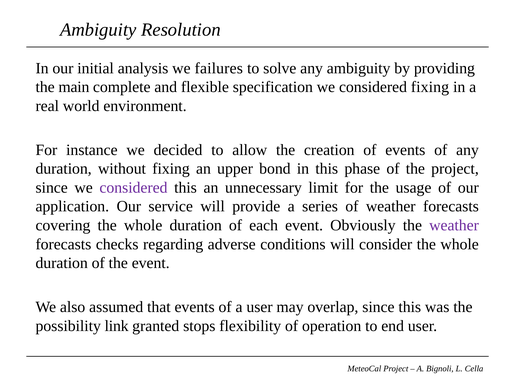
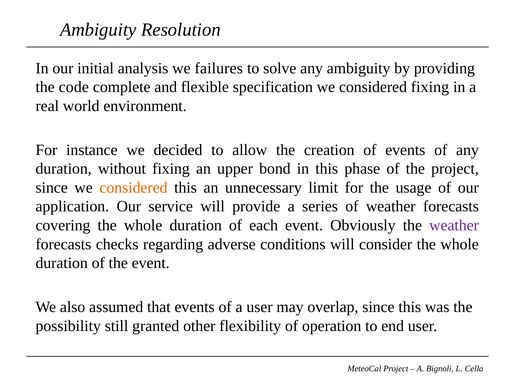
main: main -> code (74, 87)
considered colour: purple -> orange (133, 188)
link: link -> still (117, 326)
stops: stops -> other (199, 326)
